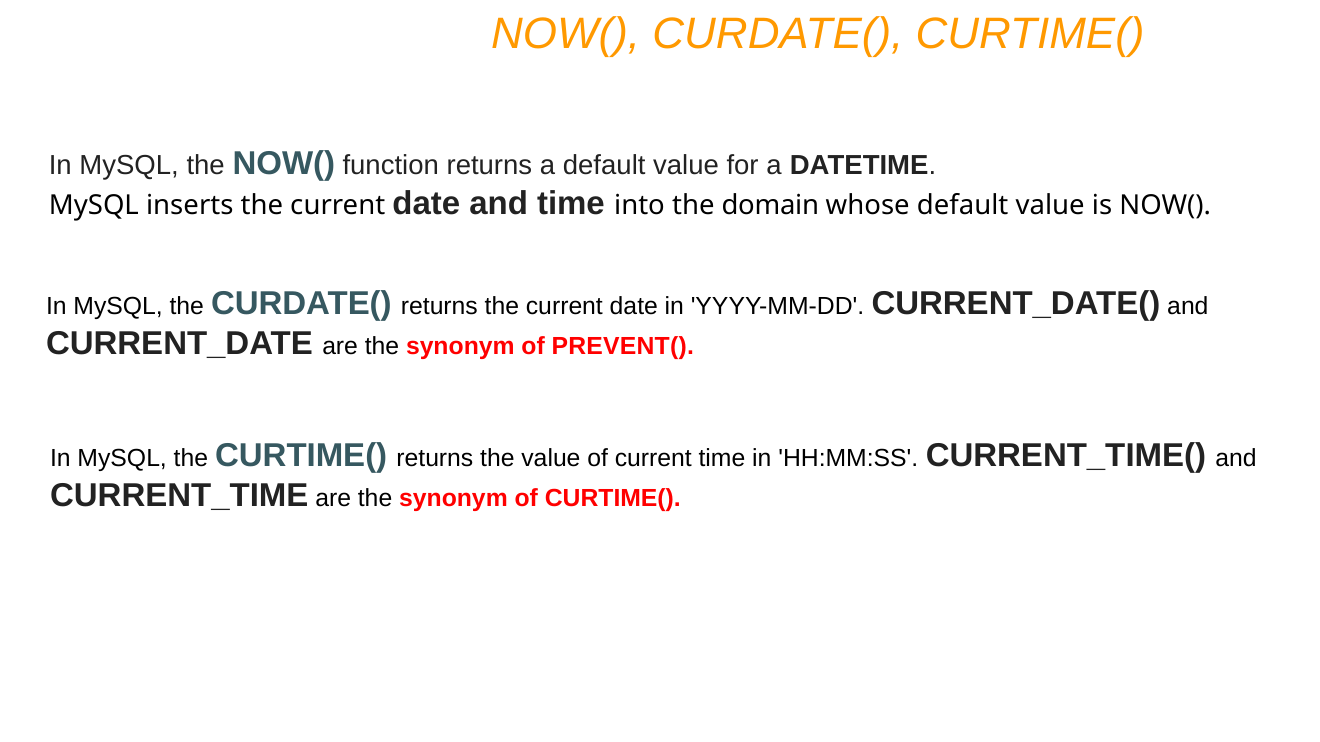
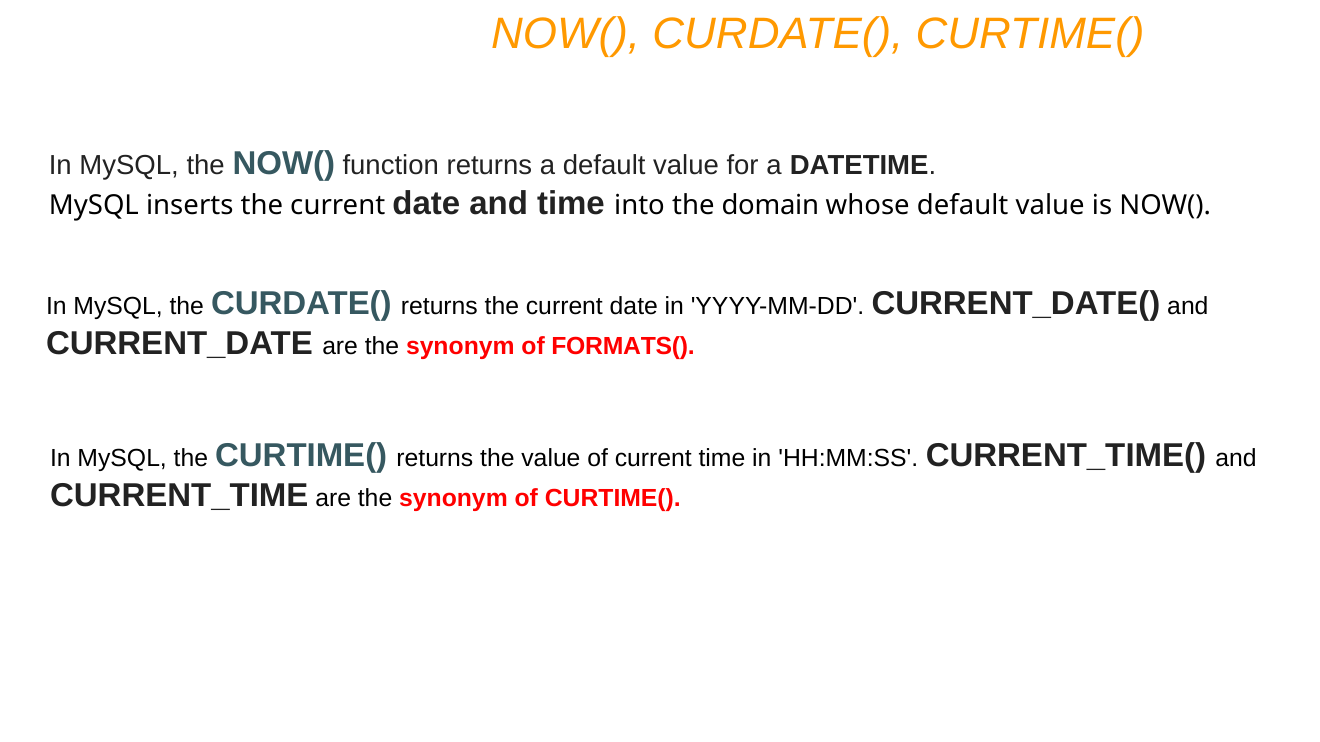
PREVENT(: PREVENT( -> FORMATS( (623, 346)
